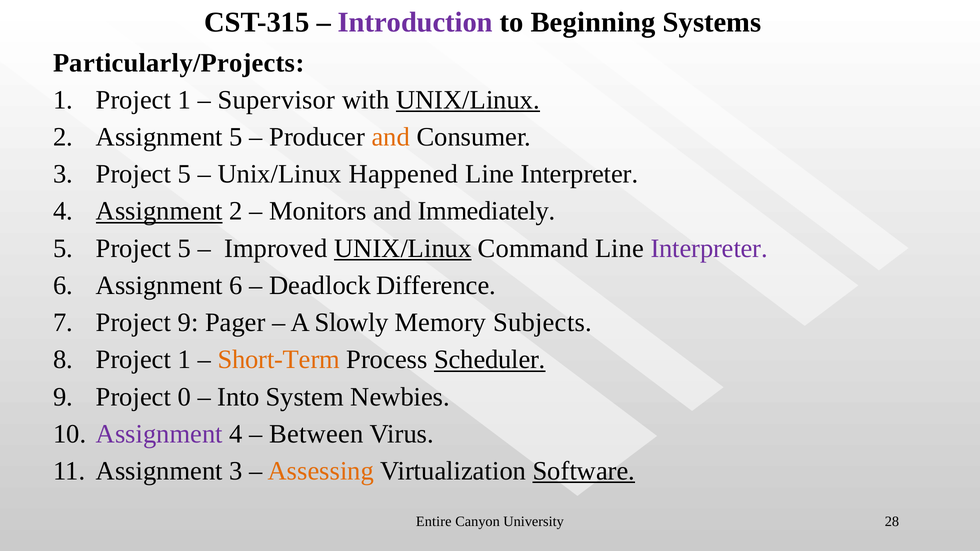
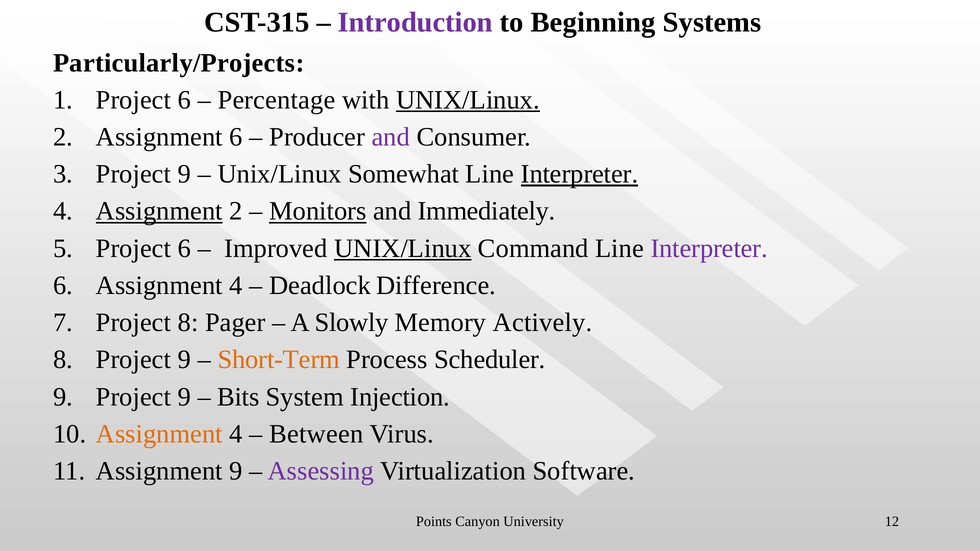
1 Project 1: 1 -> 6 (184, 100)
Supervisor: Supervisor -> Percentage (277, 100)
Assignment 5: 5 -> 6 (236, 137)
and colour: orange -> purple (391, 137)
3 Project 5: 5 -> 9 (184, 174)
Happened: Happened -> Somewhat (404, 174)
Interpreter underline: none -> present (579, 174)
Monitors underline: none -> present (318, 211)
5 Project 5: 5 -> 6 (184, 248)
6: 6 -> 4 (236, 286)
Project 9: 9 -> 8 (188, 323)
Subjects: Subjects -> Actively (543, 323)
1: 1 -> 9 (184, 360)
Scheduler underline: present -> none (490, 360)
0: 0 -> 9 (184, 397)
Into: Into -> Bits (238, 397)
Newbies: Newbies -> Injection (400, 397)
Assignment colour: purple -> orange (159, 434)
Assignment 3: 3 -> 9 (236, 471)
Assessing colour: orange -> purple (321, 471)
Software underline: present -> none (584, 471)
Entire: Entire -> Points (434, 522)
28: 28 -> 12 (892, 522)
